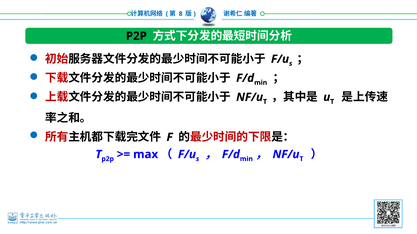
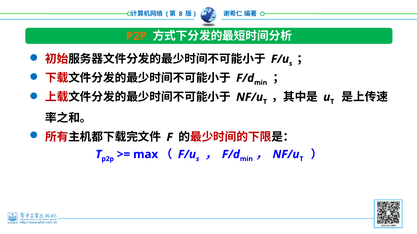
P2P colour: black -> orange (136, 36)
